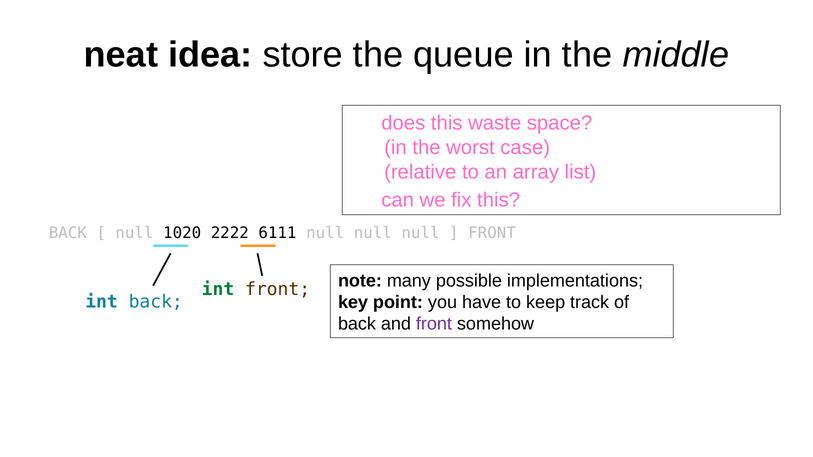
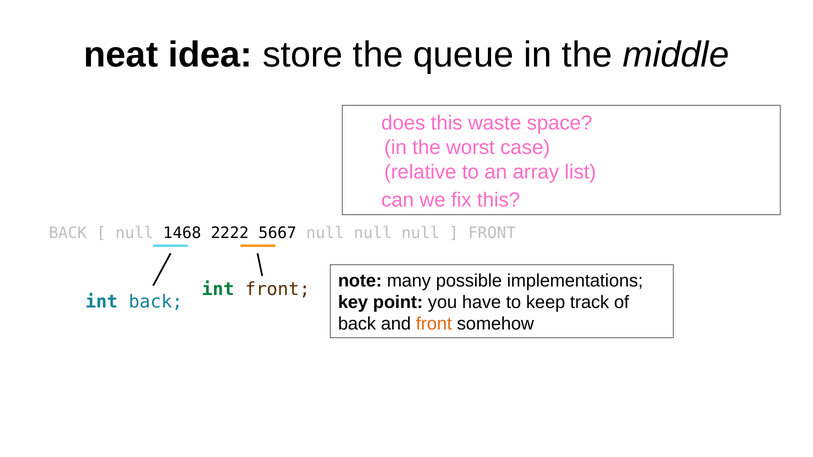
1020: 1020 -> 1468 (182, 233)
6111: 6111 -> 5667 (277, 233)
front colour: purple -> orange (434, 324)
